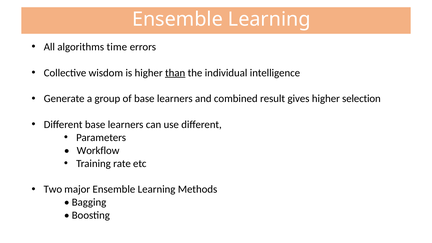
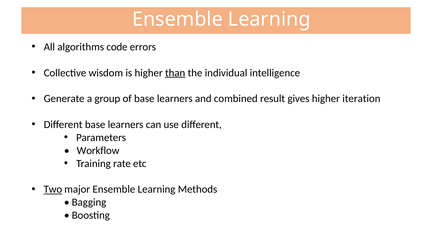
time: time -> code (117, 47)
selection: selection -> iteration (361, 99)
Two underline: none -> present (53, 189)
